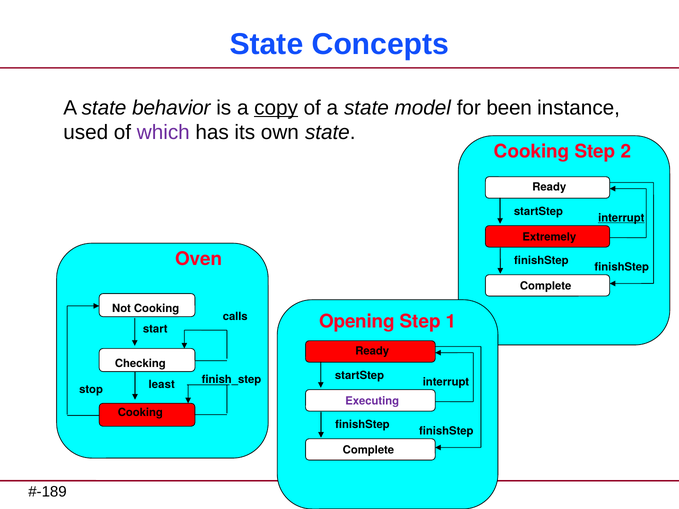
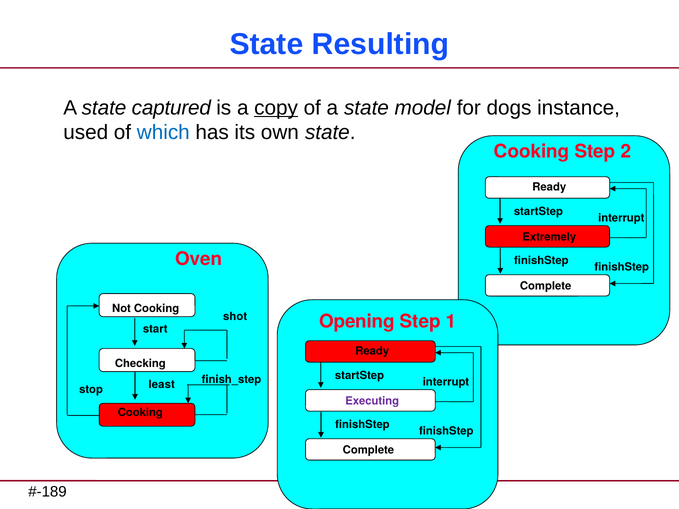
Concepts: Concepts -> Resulting (381, 45)
behavior: behavior -> captured (171, 108)
been: been -> dogs (509, 108)
which colour: purple -> blue (163, 133)
interrupt underline: present -> none (621, 218)
calls: calls -> shot (235, 317)
